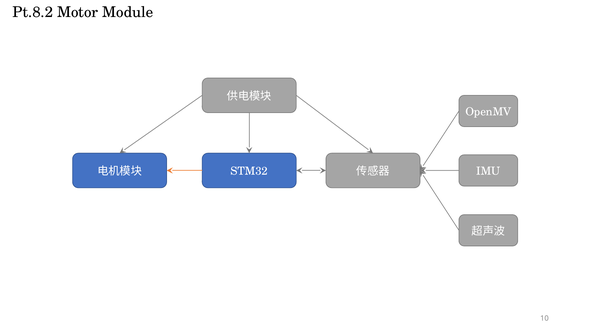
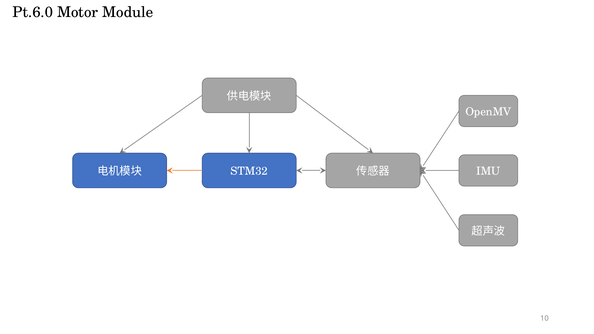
Pt.8.2: Pt.8.2 -> Pt.6.0 (33, 12)
